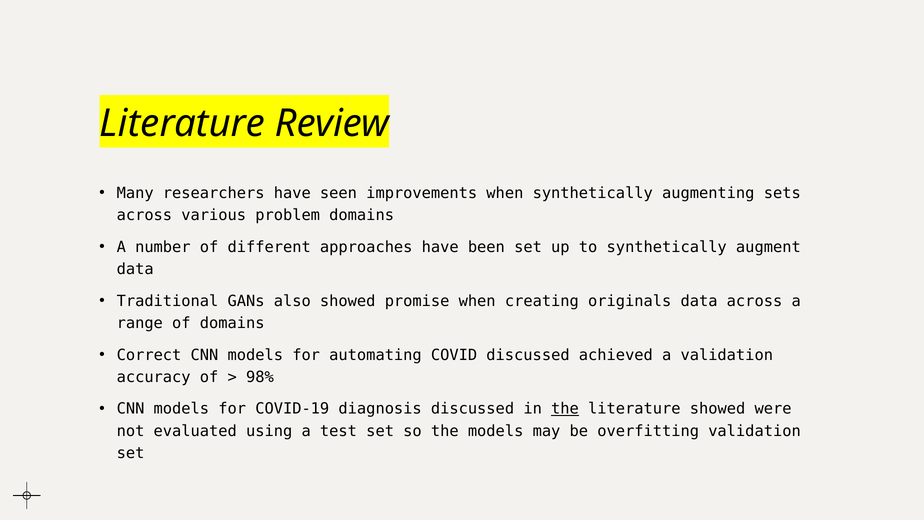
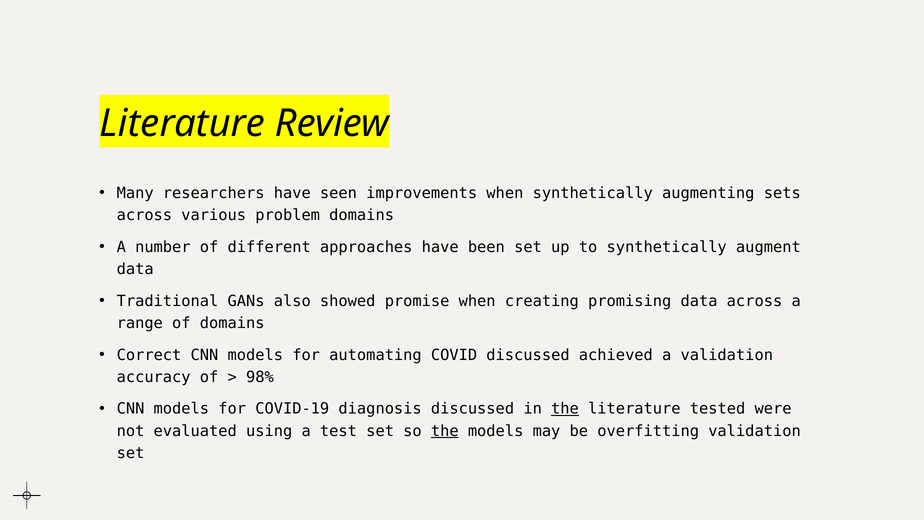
originals: originals -> promising (630, 301)
literature showed: showed -> tested (718, 409)
the underline: none -> present (445, 431)
